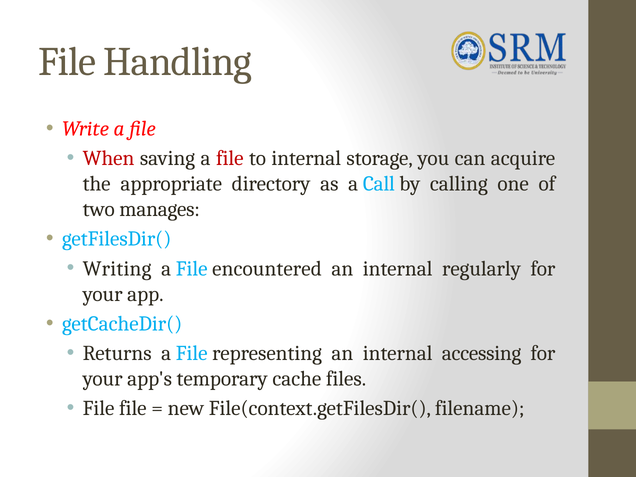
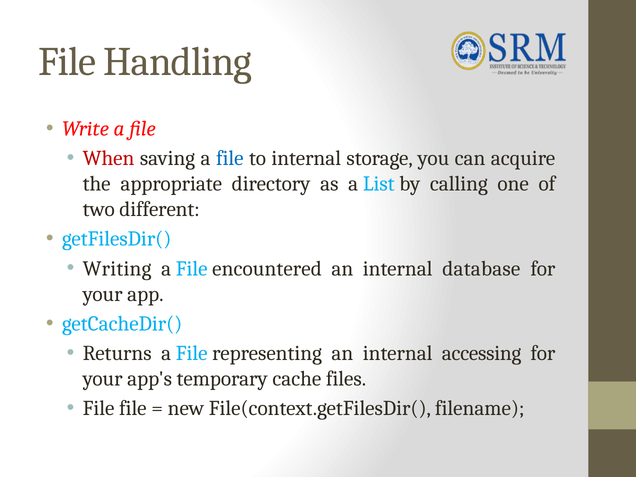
file colour: red -> blue (230, 158)
Call: Call -> List (379, 184)
manages: manages -> different (160, 209)
regularly: regularly -> database (481, 269)
